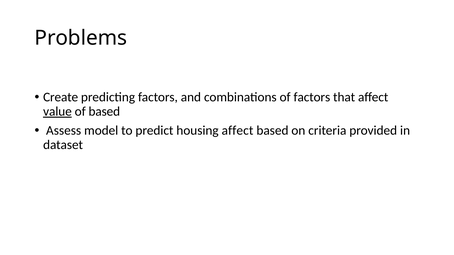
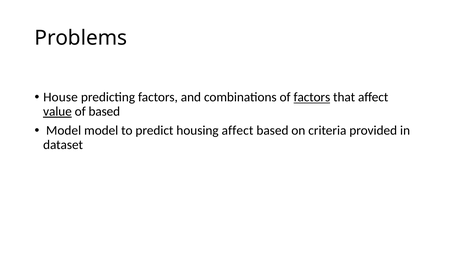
Create: Create -> House (61, 97)
factors underline: none -> present (312, 97)
Assess: Assess -> Model (64, 131)
